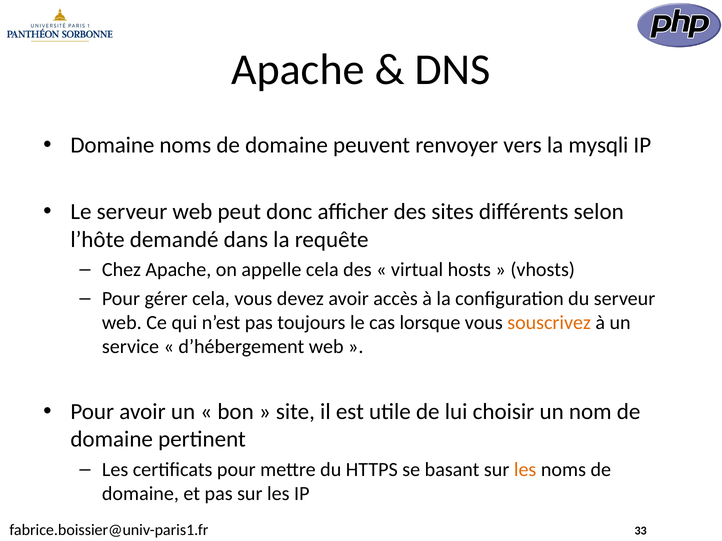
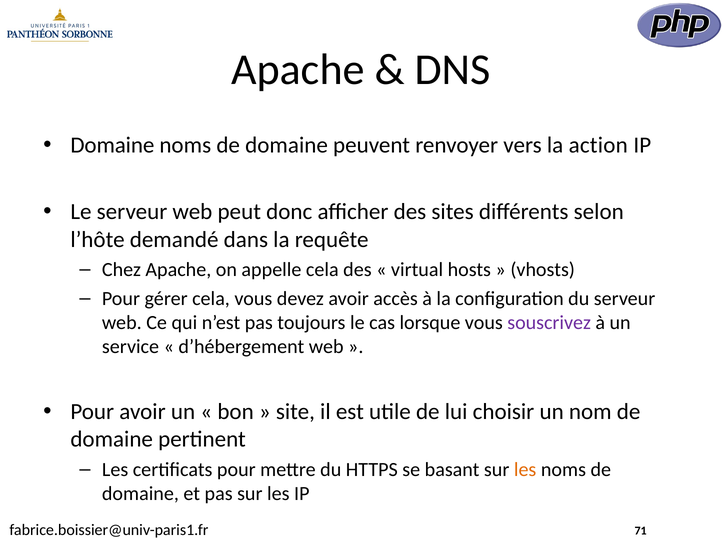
mysqli: mysqli -> action (598, 145)
souscrivez colour: orange -> purple (549, 323)
33: 33 -> 71 (641, 531)
